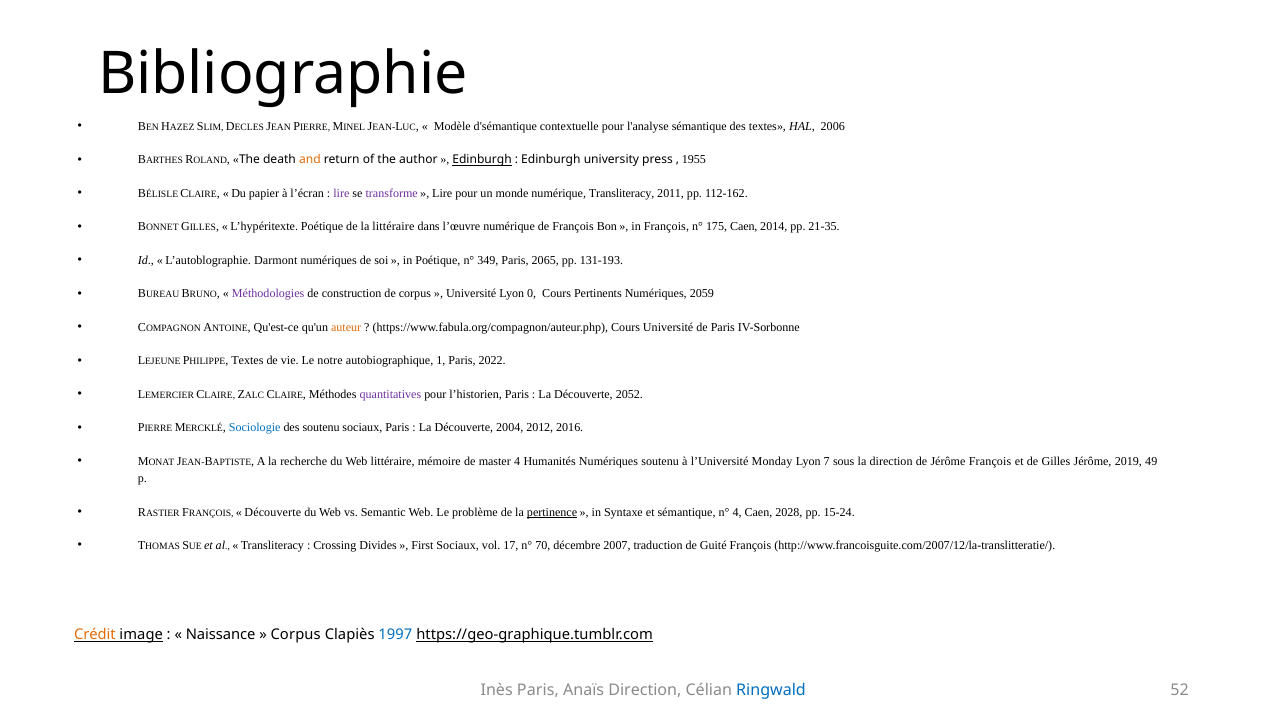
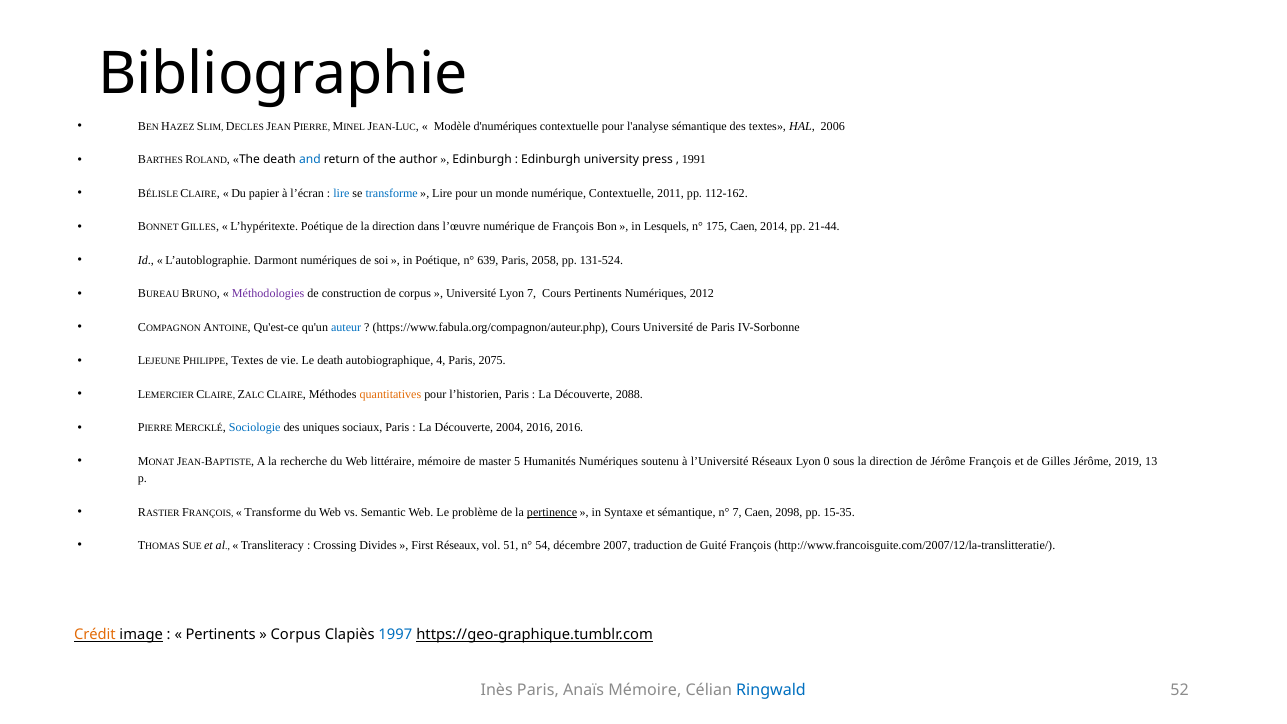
d'sémantique: d'sémantique -> d'numériques (505, 126)
and colour: orange -> blue (310, 160)
Edinburgh underline: present -> none (482, 160)
1955: 1955 -> 1991 (694, 160)
lire colour: purple -> blue (341, 193)
transforme colour: purple -> blue (392, 193)
numérique Transliteracy: Transliteracy -> Contextuelle (622, 193)
de la littéraire: littéraire -> direction (394, 227)
in François: François -> Lesquels (666, 227)
21-35: 21-35 -> 21-44 (824, 227)
349: 349 -> 639 (488, 260)
2065: 2065 -> 2058 (545, 260)
131-193: 131-193 -> 131-524 (601, 260)
Lyon 0: 0 -> 7 (532, 294)
2059: 2059 -> 2012 (702, 294)
auteur colour: orange -> blue (346, 327)
Le notre: notre -> death (330, 361)
1: 1 -> 4 (441, 361)
2022: 2022 -> 2075 (492, 361)
quantitatives colour: purple -> orange (390, 394)
2052: 2052 -> 2088 (629, 394)
des soutenu: soutenu -> uniques (321, 428)
2004 2012: 2012 -> 2016 (540, 428)
master 4: 4 -> 5 (517, 461)
l’Université Monday: Monday -> Réseaux (772, 461)
7: 7 -> 0 (827, 461)
49: 49 -> 13 (1151, 461)
Découverte: Découverte -> Transforme (273, 512)
n° 4: 4 -> 7 (737, 512)
2028: 2028 -> 2098 (789, 512)
15-24: 15-24 -> 15-35 (839, 512)
First Sociaux: Sociaux -> Réseaux (458, 545)
17: 17 -> 51 (511, 545)
70: 70 -> 54 (543, 545)
Naissance: Naissance -> Pertinents (221, 635)
Anaïs Direction: Direction -> Mémoire (645, 690)
